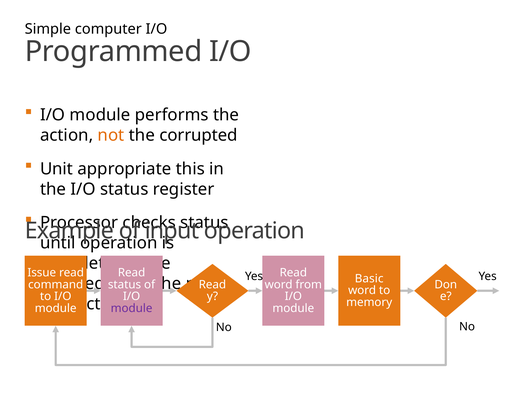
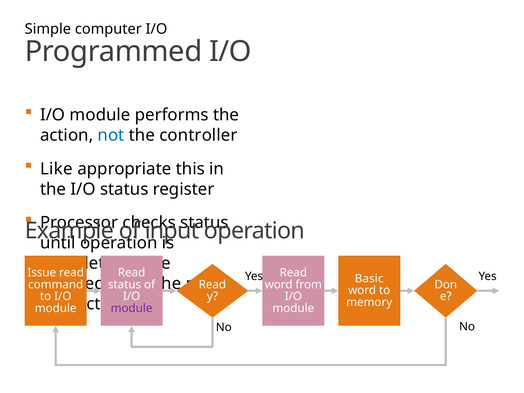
not colour: orange -> blue (111, 135)
corrupted: corrupted -> controller (198, 135)
Unit: Unit -> Like (56, 169)
